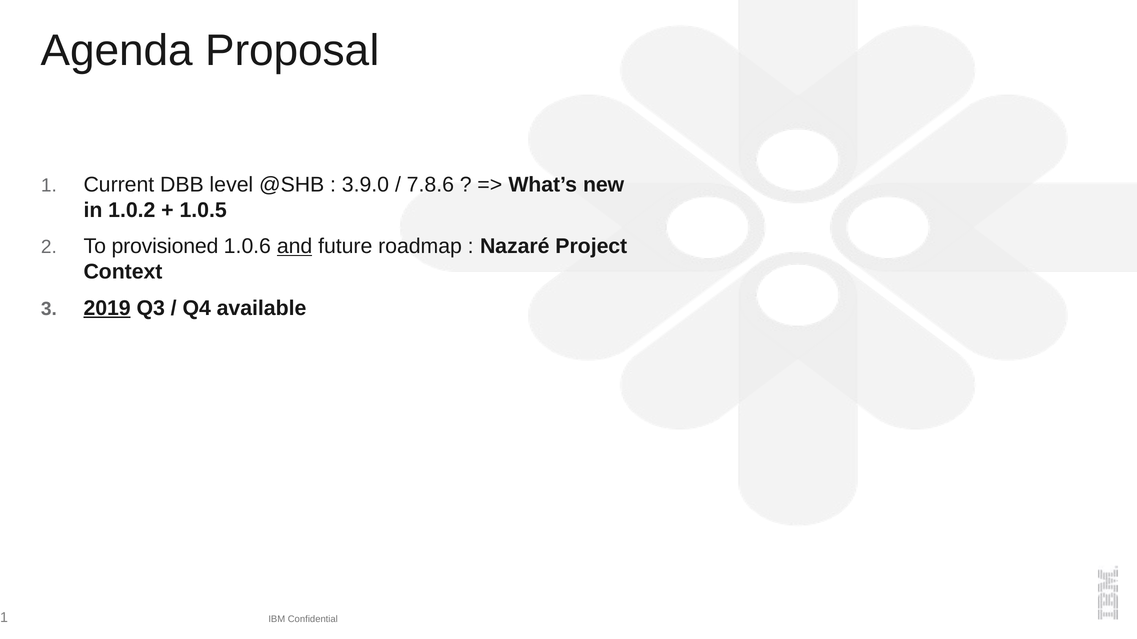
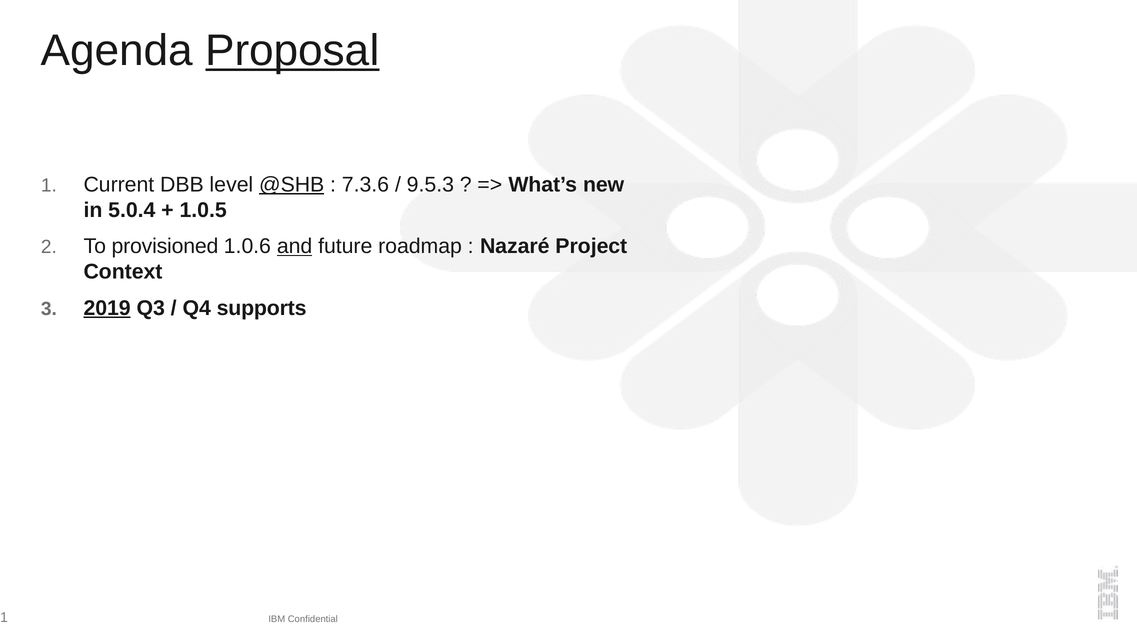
Proposal underline: none -> present (292, 51)
@SHB underline: none -> present (292, 185)
3.9.0: 3.9.0 -> 7.3.6 (365, 185)
7.8.6: 7.8.6 -> 9.5.3 (430, 185)
1.0.2: 1.0.2 -> 5.0.4 (132, 210)
available: available -> supports (262, 308)
